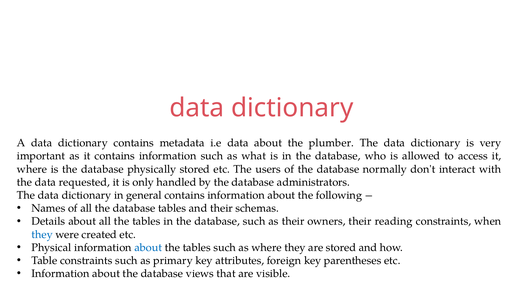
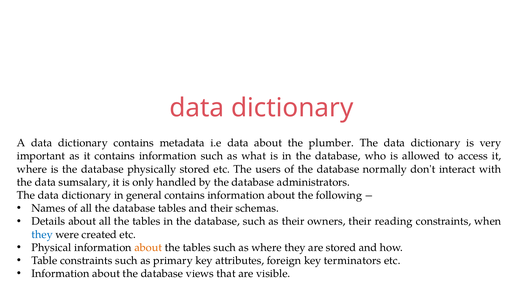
requested: requested -> sumsalary (84, 182)
about colour: blue -> orange (148, 248)
parentheses: parentheses -> terminators (353, 261)
